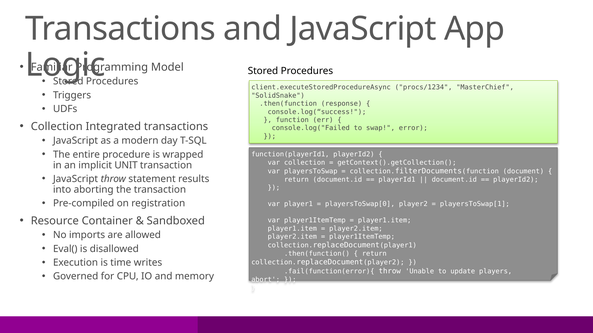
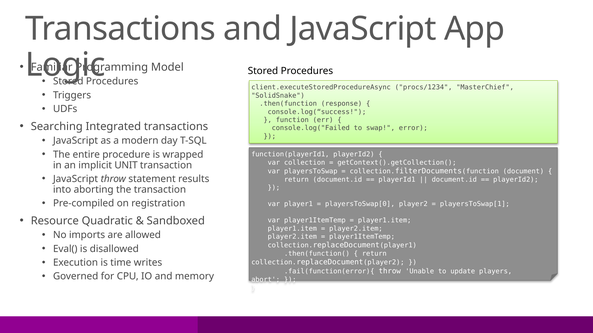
Collection: Collection -> Searching (57, 127)
Container: Container -> Quadratic (107, 221)
